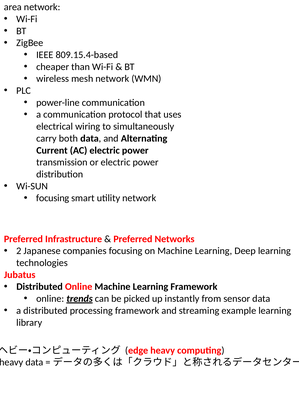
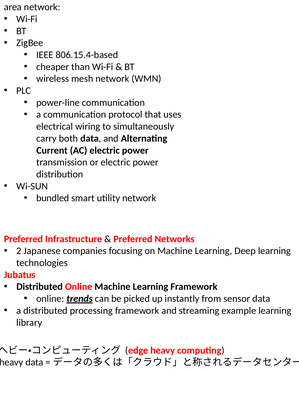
809.15.4-based: 809.15.4-based -> 806.15.4-based (87, 55)
focusing: focusing -> bundled (53, 198)
